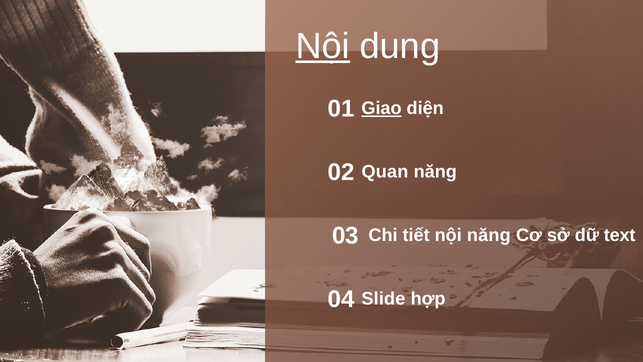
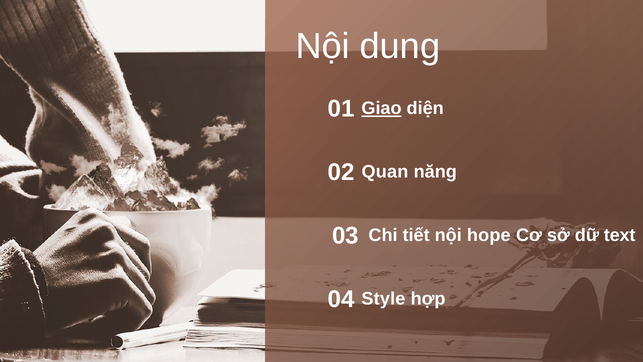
Nội underline: present -> none (323, 46)
nội năng: năng -> hope (489, 235)
Slide: Slide -> Style (383, 298)
